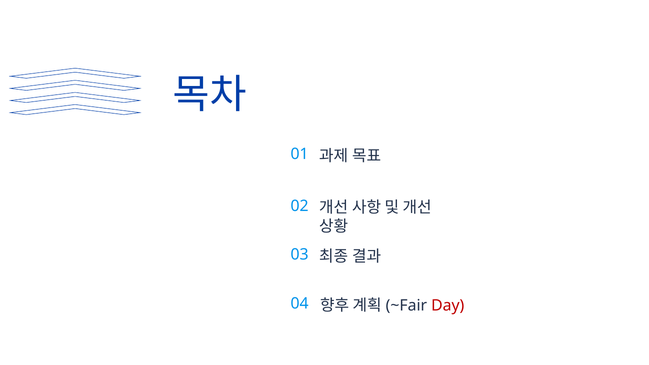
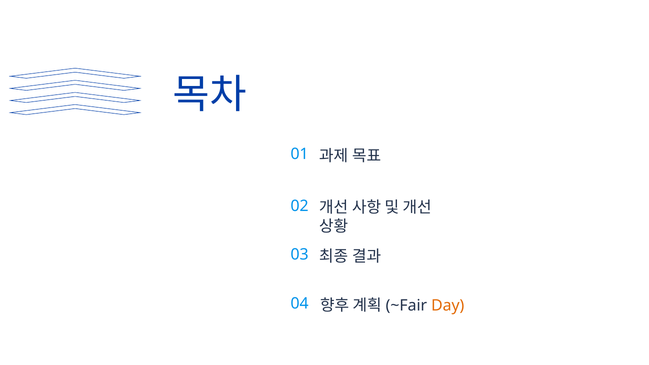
Day colour: red -> orange (448, 305)
